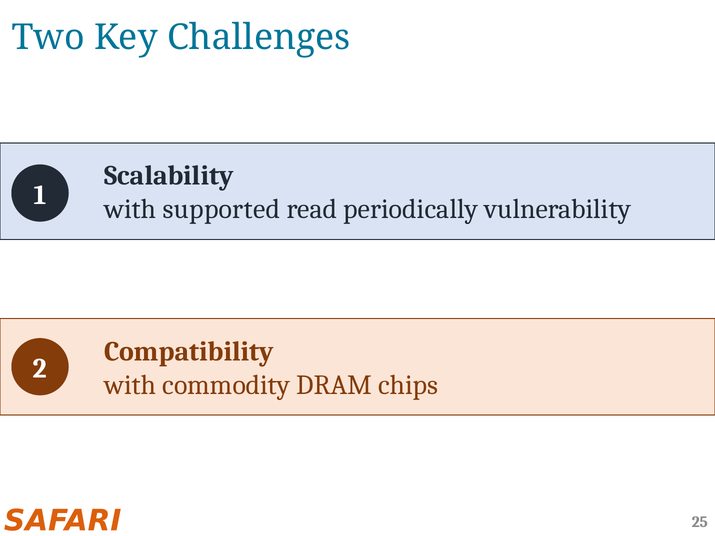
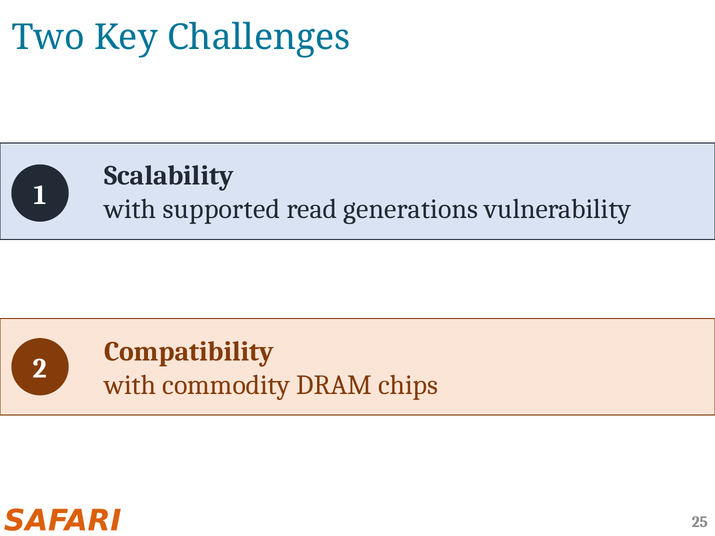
periodically: periodically -> generations (411, 209)
